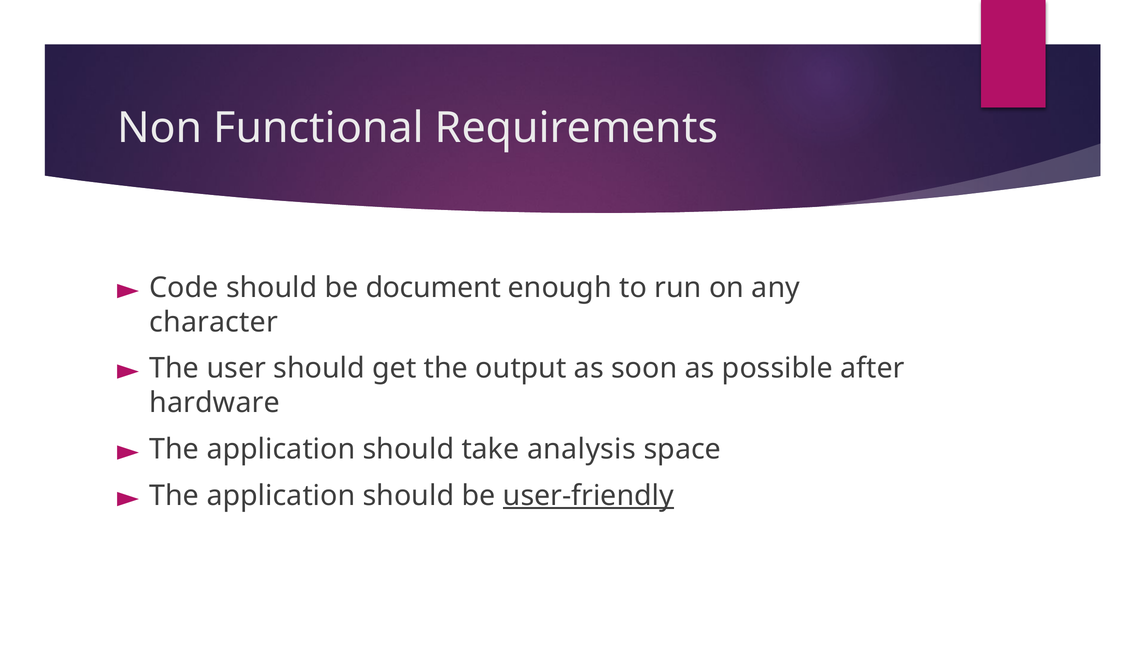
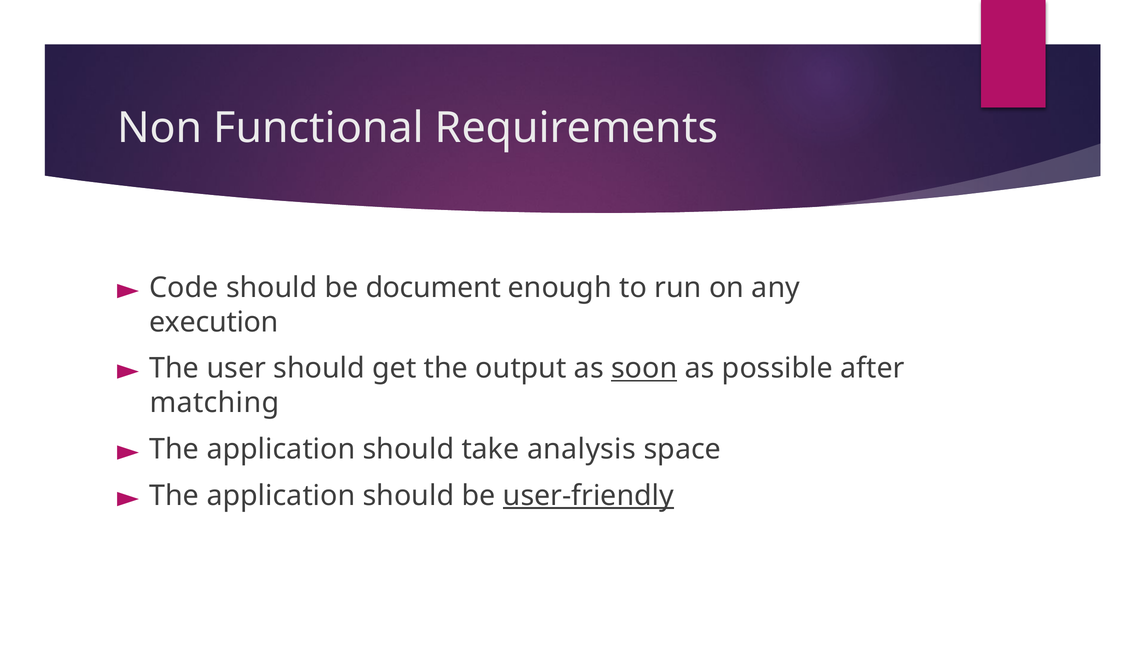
character: character -> execution (214, 322)
soon underline: none -> present (644, 368)
hardware: hardware -> matching (214, 403)
